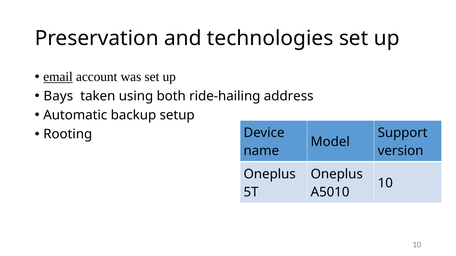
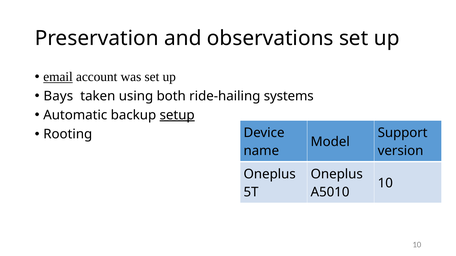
technologies: technologies -> observations (270, 38)
address: address -> systems (289, 96)
setup underline: none -> present (177, 115)
